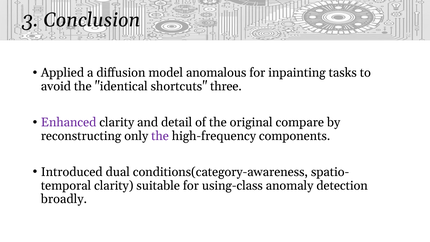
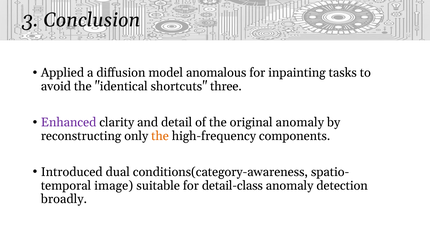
original compare: compare -> anomaly (300, 122)
the colour: purple -> orange (160, 136)
clarity: clarity -> image (114, 185)
using-class: using-class -> detail-class (232, 185)
